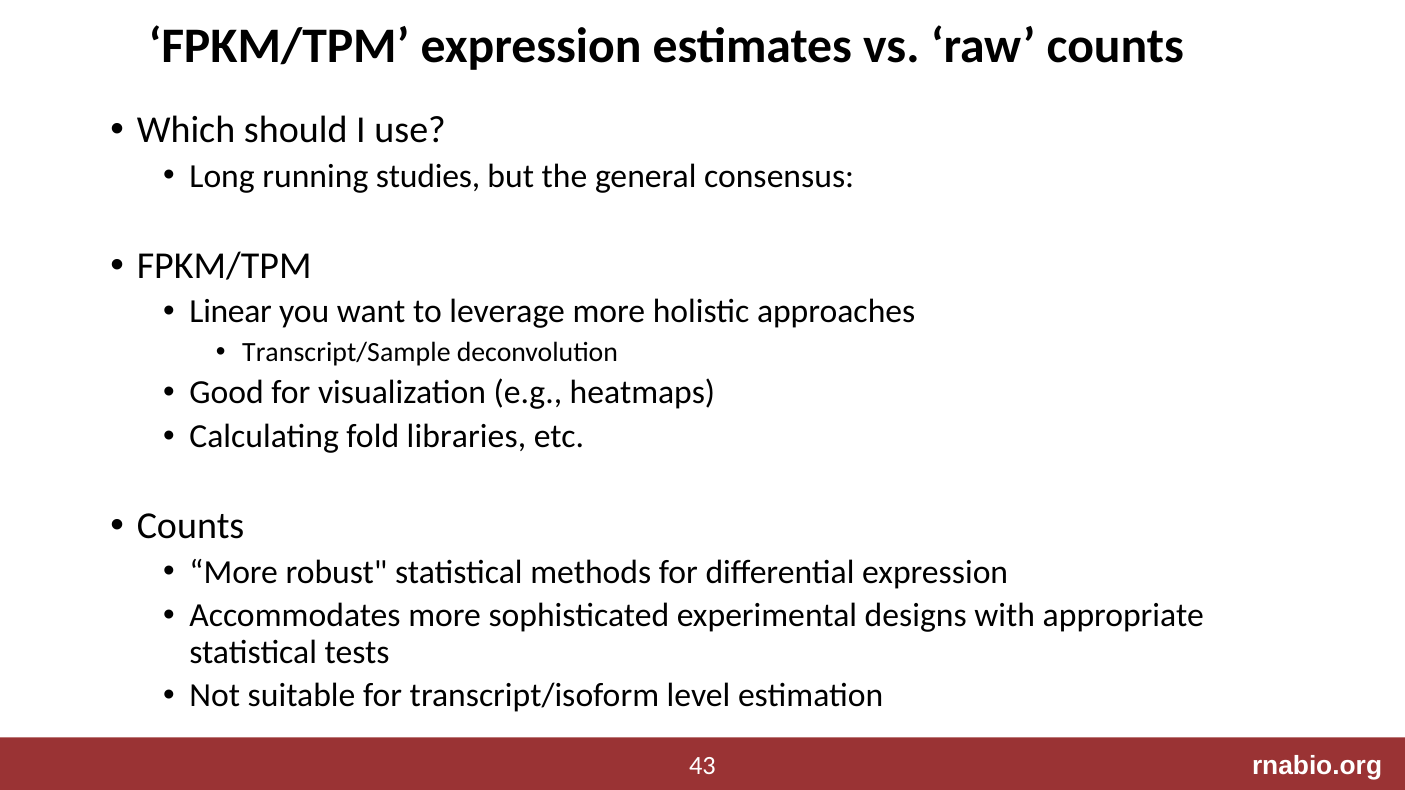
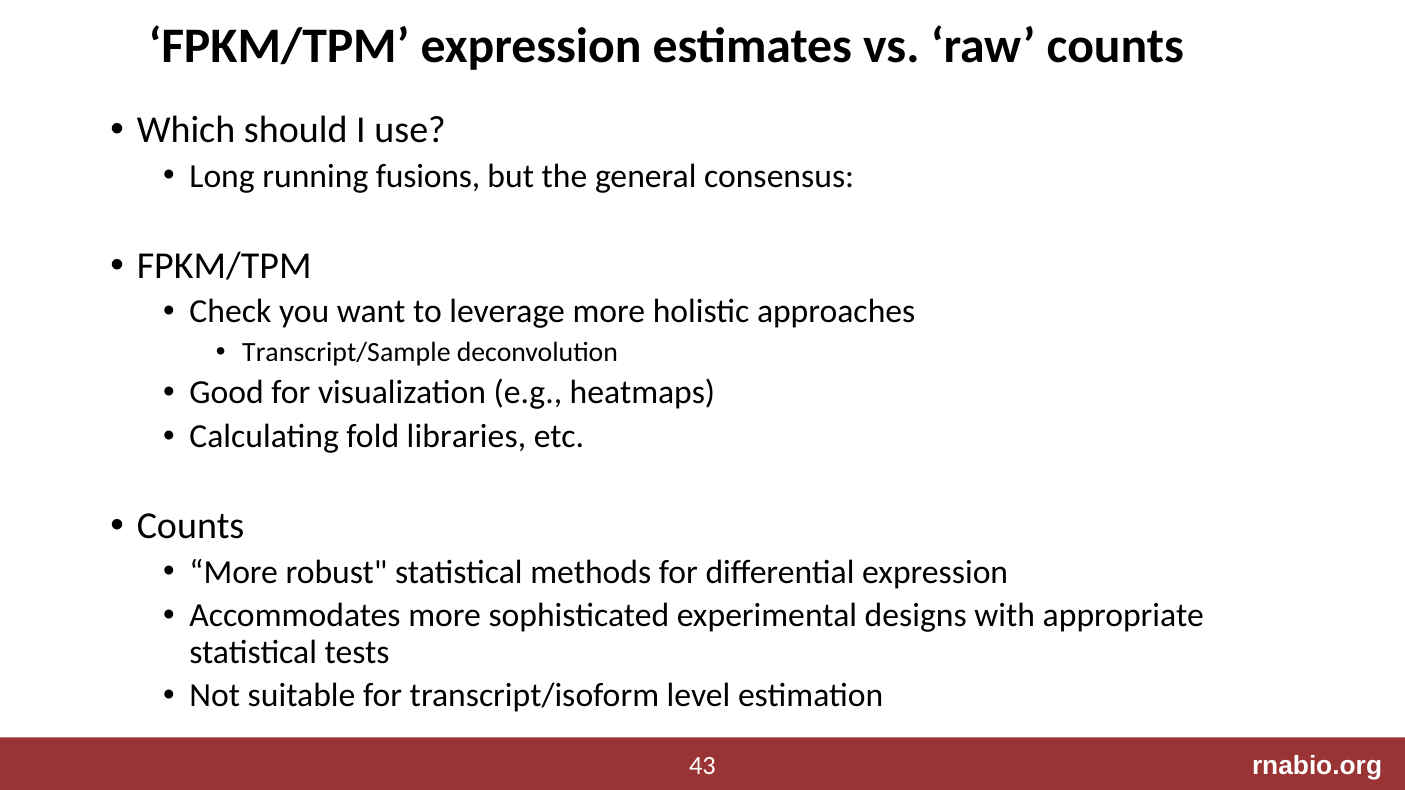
studies: studies -> fusions (428, 176)
Linear: Linear -> Check (230, 312)
